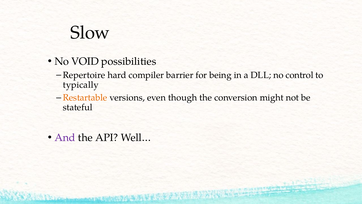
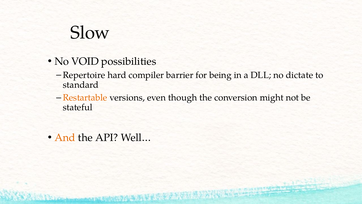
control: control -> dictate (299, 75)
typically: typically -> standard (81, 85)
And colour: purple -> orange (65, 137)
